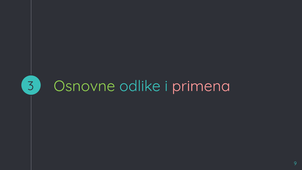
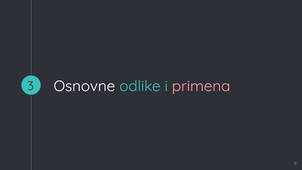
Osnovne colour: light green -> white (84, 86)
